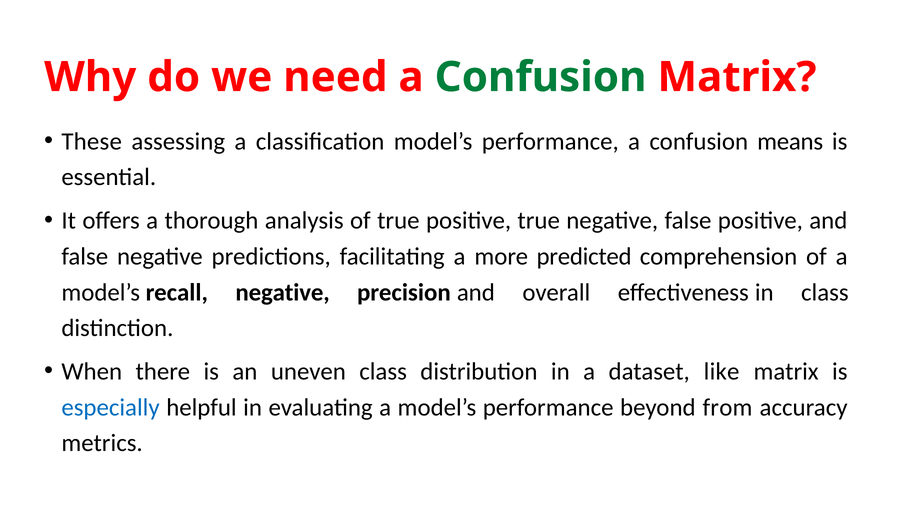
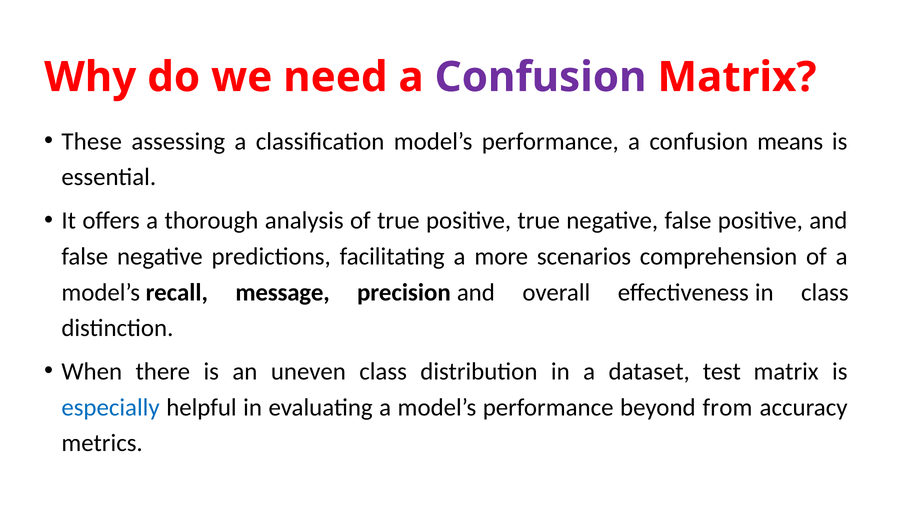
Confusion colour: green -> purple (541, 77)
predicted: predicted -> scenarios (584, 256)
recall negative: negative -> message (283, 292)
like: like -> test (722, 372)
